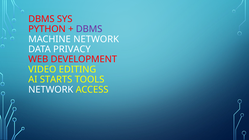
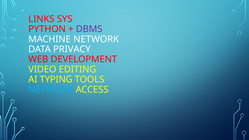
DBMS: DBMS -> LINKS (41, 19)
STARTS: STARTS -> TYPING (56, 79)
NETWORK colour: white -> light blue (51, 90)
